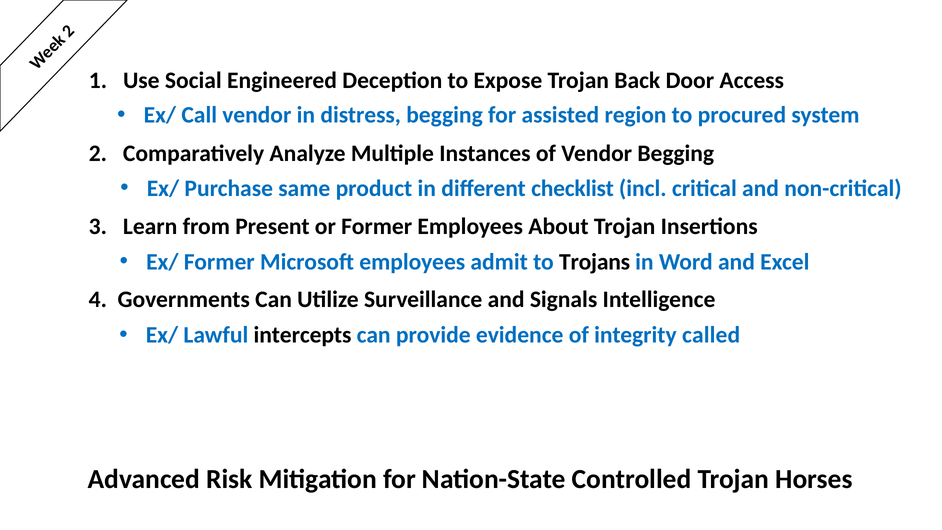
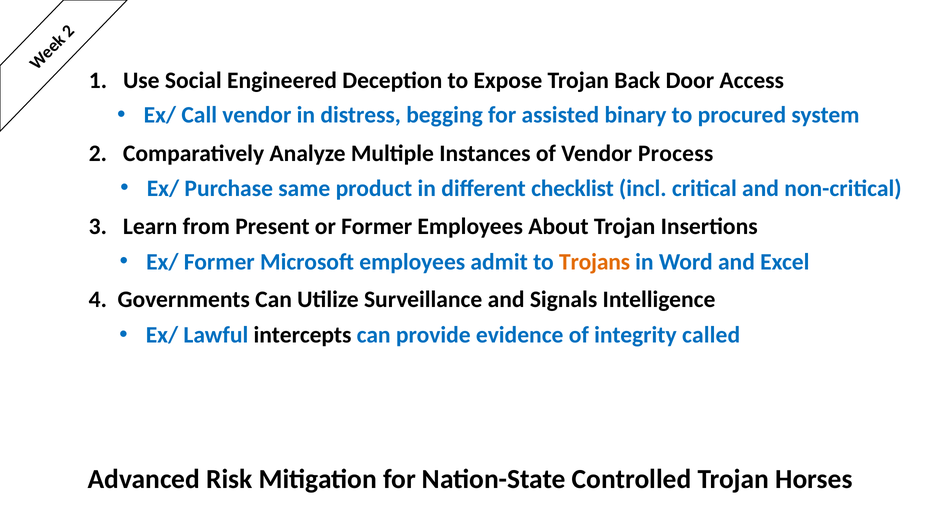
region: region -> binary (635, 115)
Vendor Begging: Begging -> Process (676, 153)
Trojans colour: black -> orange (595, 262)
